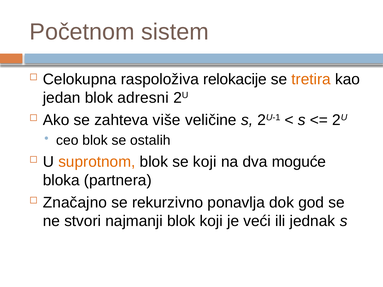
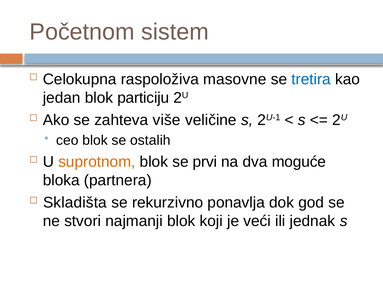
relokacije: relokacije -> masovne (235, 79)
tretira colour: orange -> blue (311, 79)
adresni: adresni -> particiju (143, 98)
se koji: koji -> prvi (205, 162)
Značajno: Značajno -> Skladišta (75, 203)
